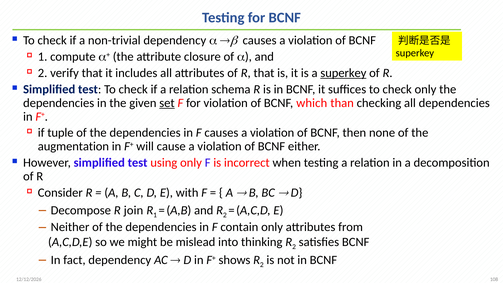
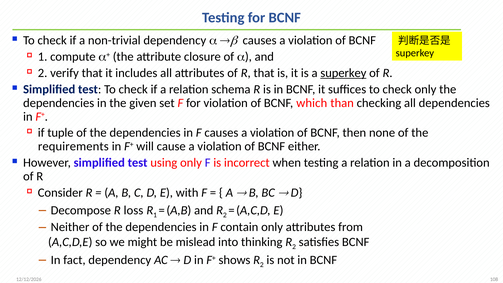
set underline: present -> none (167, 103)
augmentation: augmentation -> requirements (73, 146)
join: join -> loss (133, 210)
